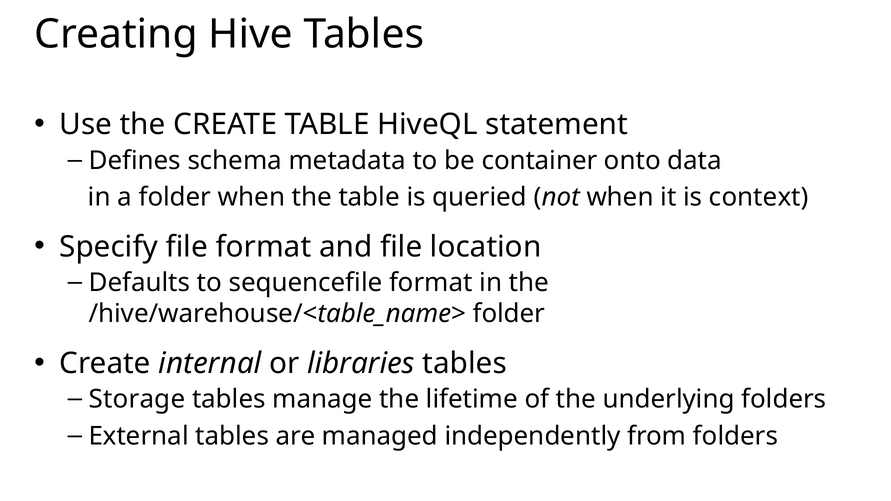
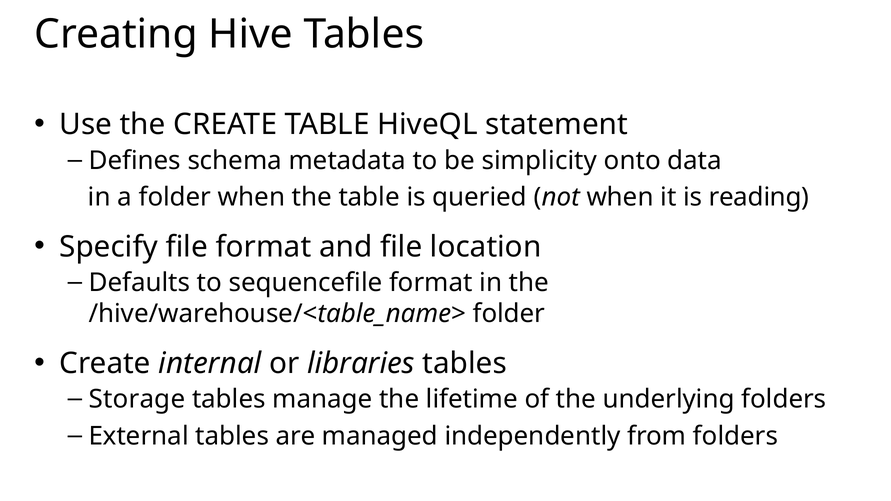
container: container -> simplicity (539, 161)
context: context -> reading (759, 197)
